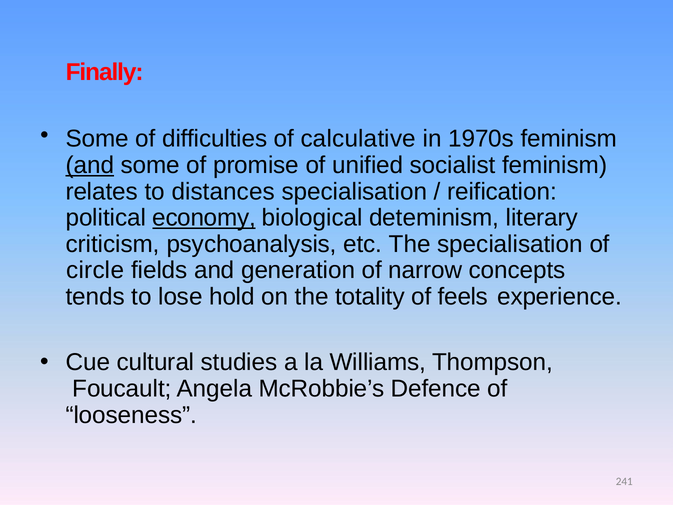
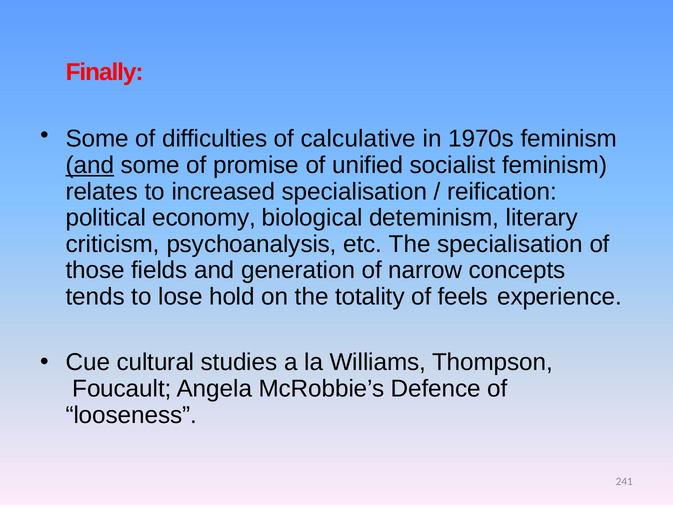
distances: distances -> increased (223, 191)
economy underline: present -> none (204, 218)
circle: circle -> those (95, 270)
